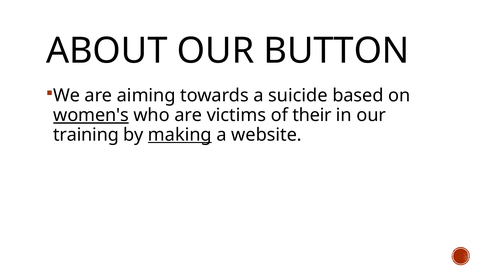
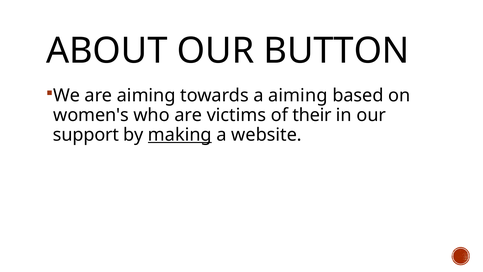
a suicide: suicide -> aiming (298, 96)
women's underline: present -> none (91, 115)
training: training -> support (86, 135)
